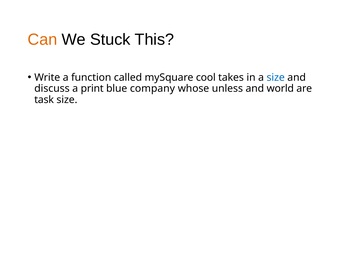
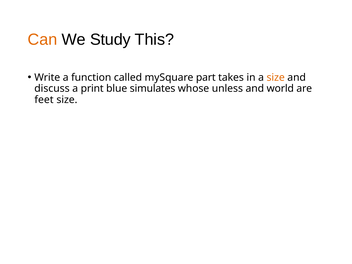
Stuck: Stuck -> Study (110, 39)
cool: cool -> part (206, 78)
size colour: blue -> orange (276, 78)
company: company -> simulates (153, 89)
task: task -> feet (44, 100)
